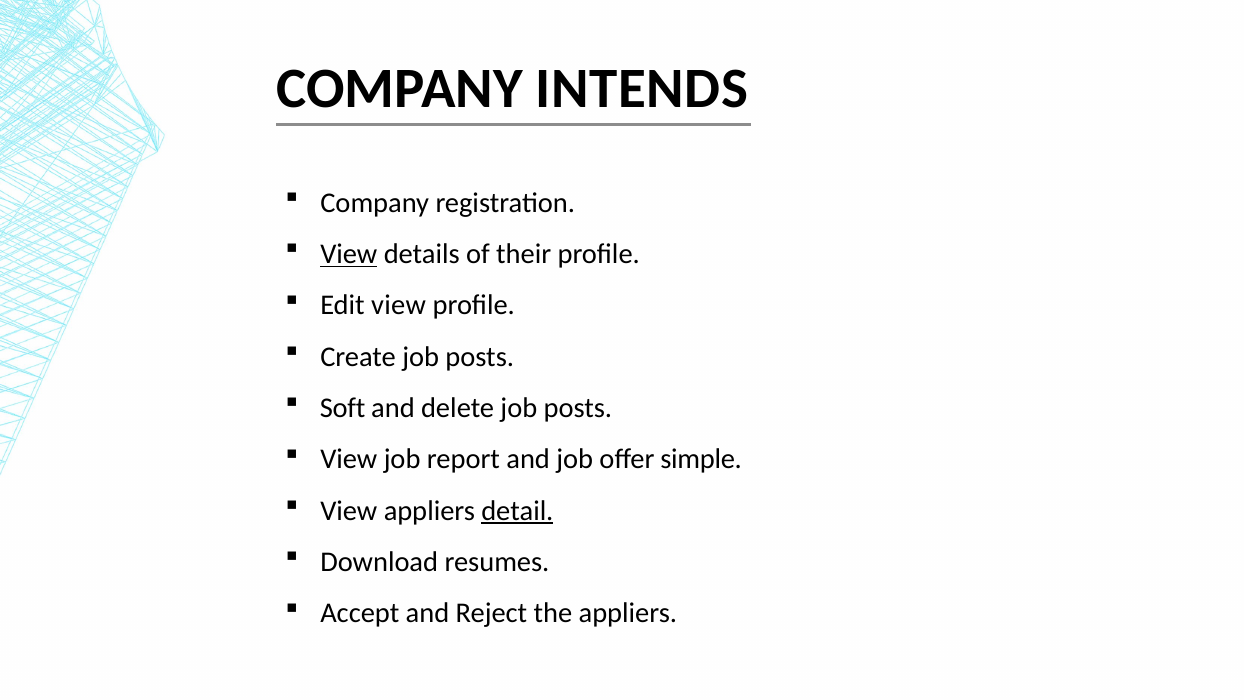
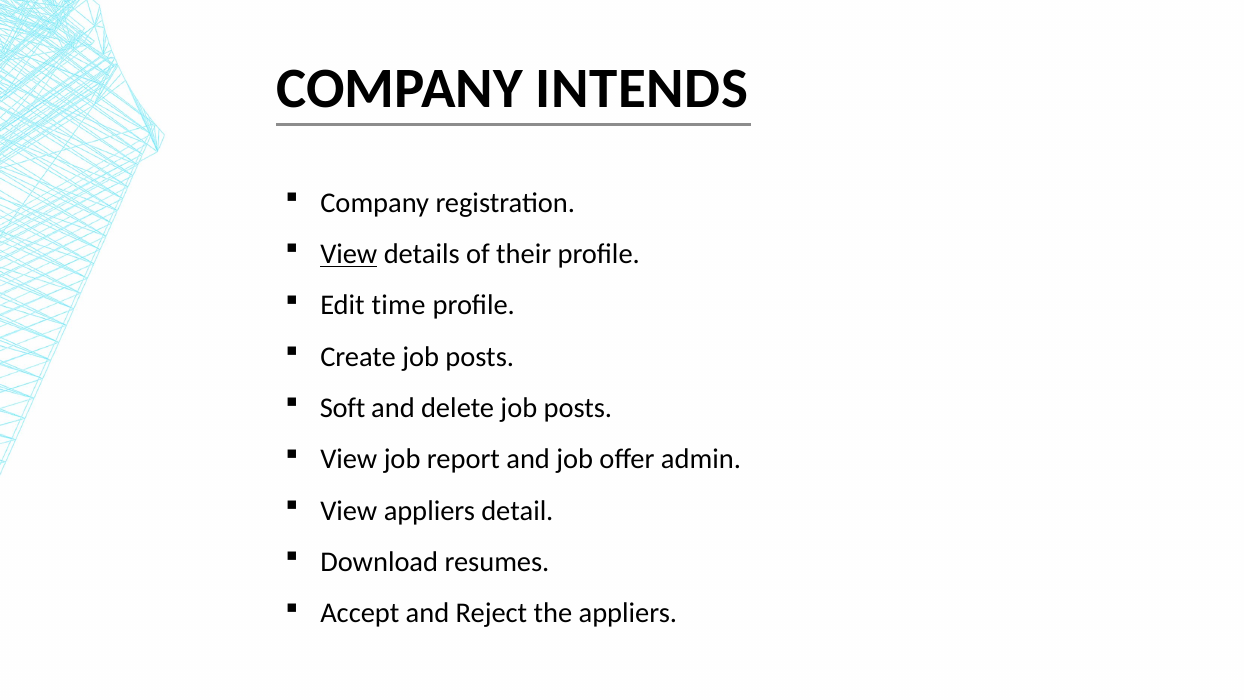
Edit view: view -> time (399, 305)
simple: simple -> admin (701, 459)
detail underline: present -> none (517, 510)
